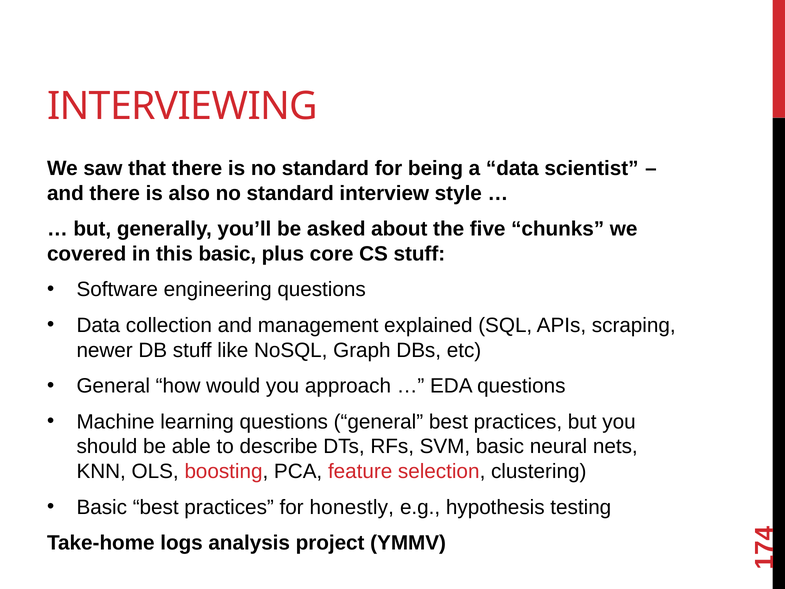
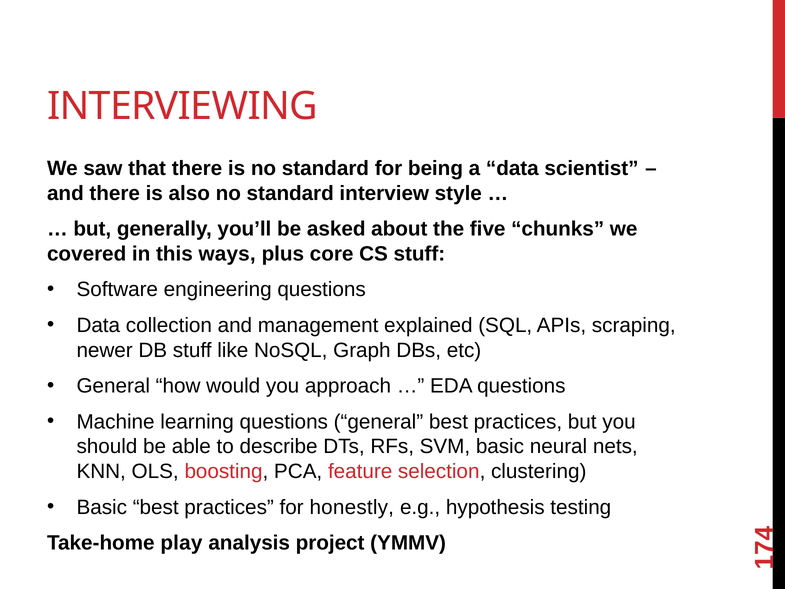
this basic: basic -> ways (227, 254)
logs: logs -> play (181, 543)
